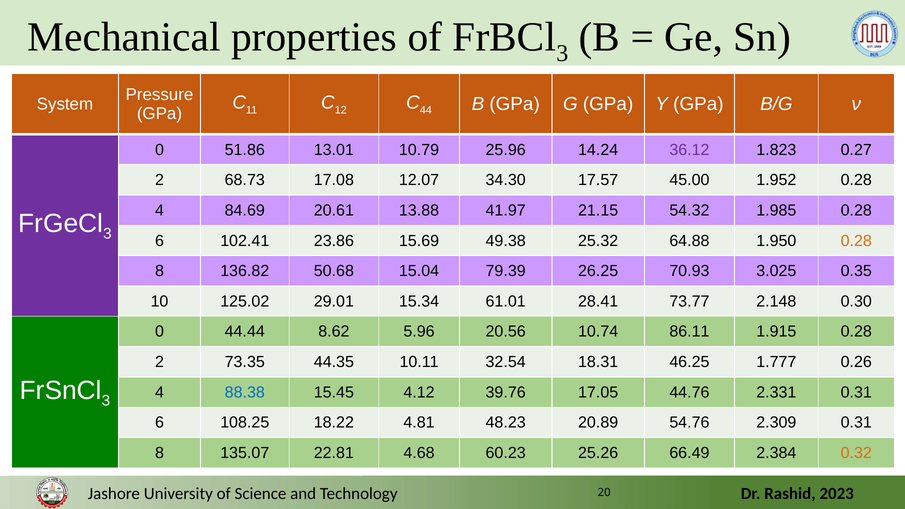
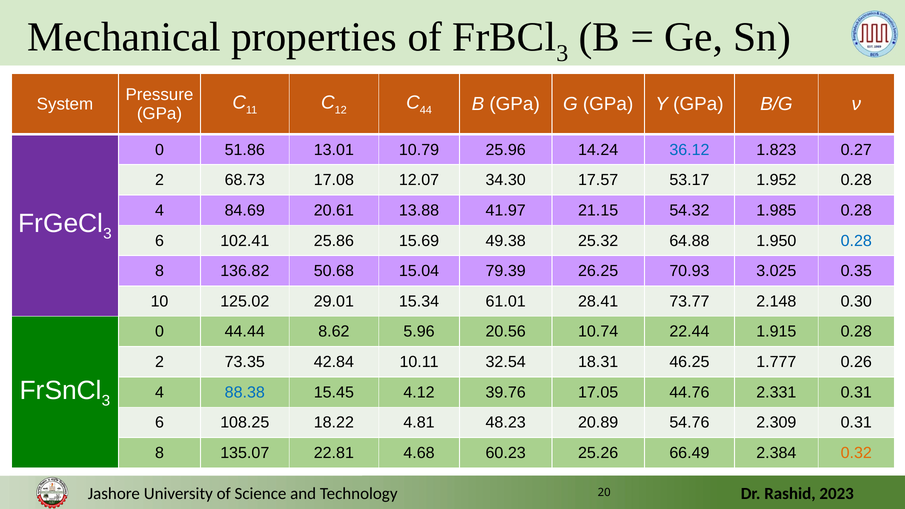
36.12 colour: purple -> blue (689, 150)
45.00: 45.00 -> 53.17 (689, 180)
23.86: 23.86 -> 25.86 (334, 241)
0.28 colour: orange -> blue (856, 241)
86.11: 86.11 -> 22.44 (689, 332)
44.35: 44.35 -> 42.84 (334, 362)
